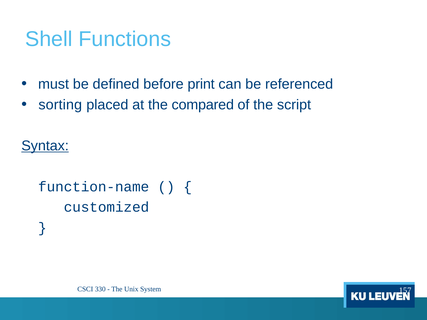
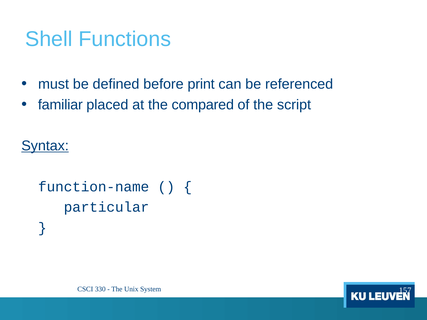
sorting: sorting -> familiar (60, 105)
customized: customized -> particular (106, 207)
